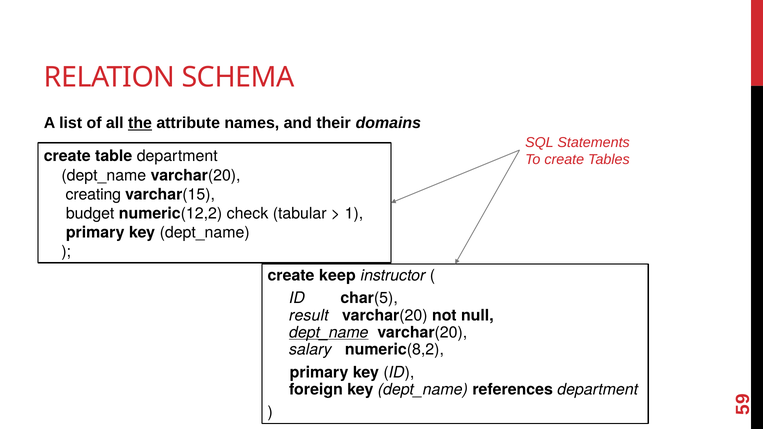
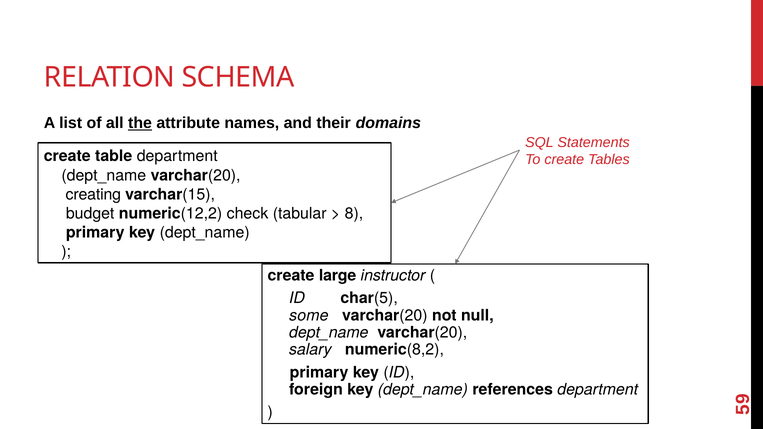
1: 1 -> 8 (354, 214)
keep: keep -> large (338, 275)
result: result -> some (309, 315)
dept_name underline: present -> none (329, 333)
